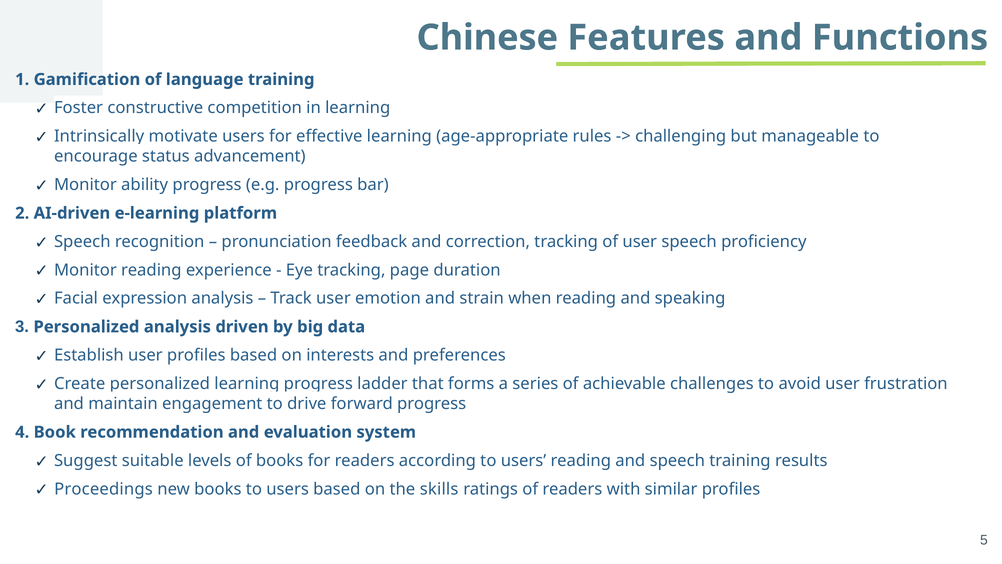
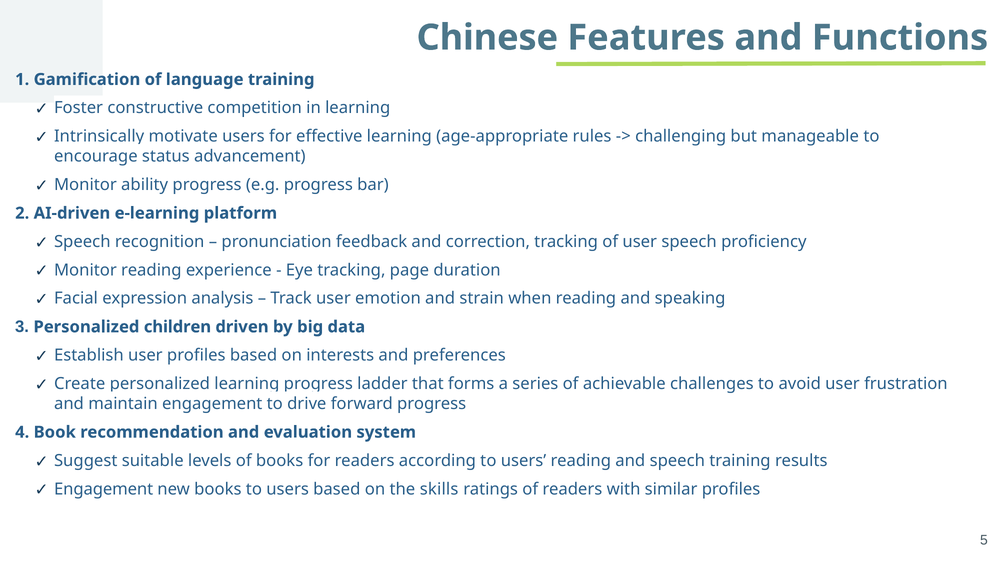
Personalized analysis: analysis -> children (177, 327)
Proceedings: Proceedings -> Engagement (104, 489)
